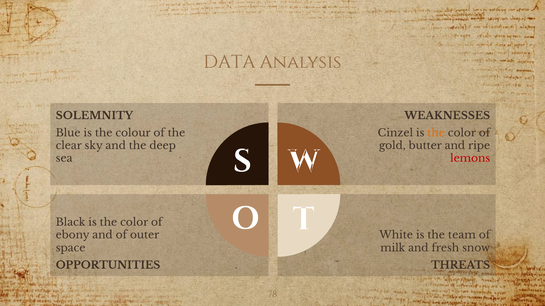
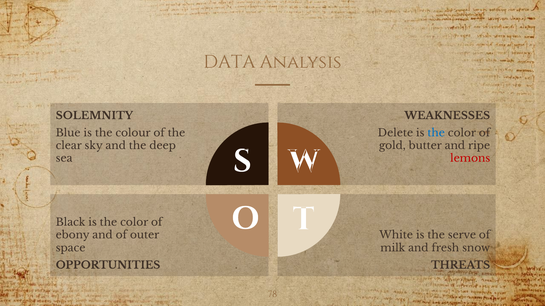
Cinzel: Cinzel -> Delete (395, 133)
the colour: orange -> blue (436, 133)
team: team -> serve (462, 236)
